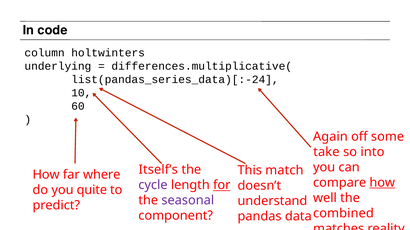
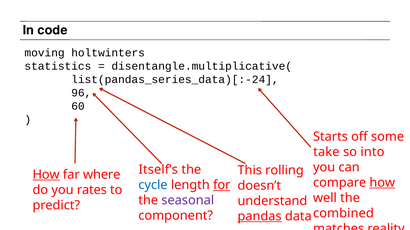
column: column -> moving (45, 53)
underlying: underlying -> statistics (58, 66)
differences.multiplicative(: differences.multiplicative( -> disentangle.multiplicative( (202, 66)
10: 10 -> 96 (81, 93)
Again: Again -> Starts (330, 137)
match: match -> rolling (284, 170)
How underline: none -> present (46, 175)
cycle colour: purple -> blue (153, 185)
quite: quite -> rates (92, 190)
pandas underline: none -> present (260, 216)
